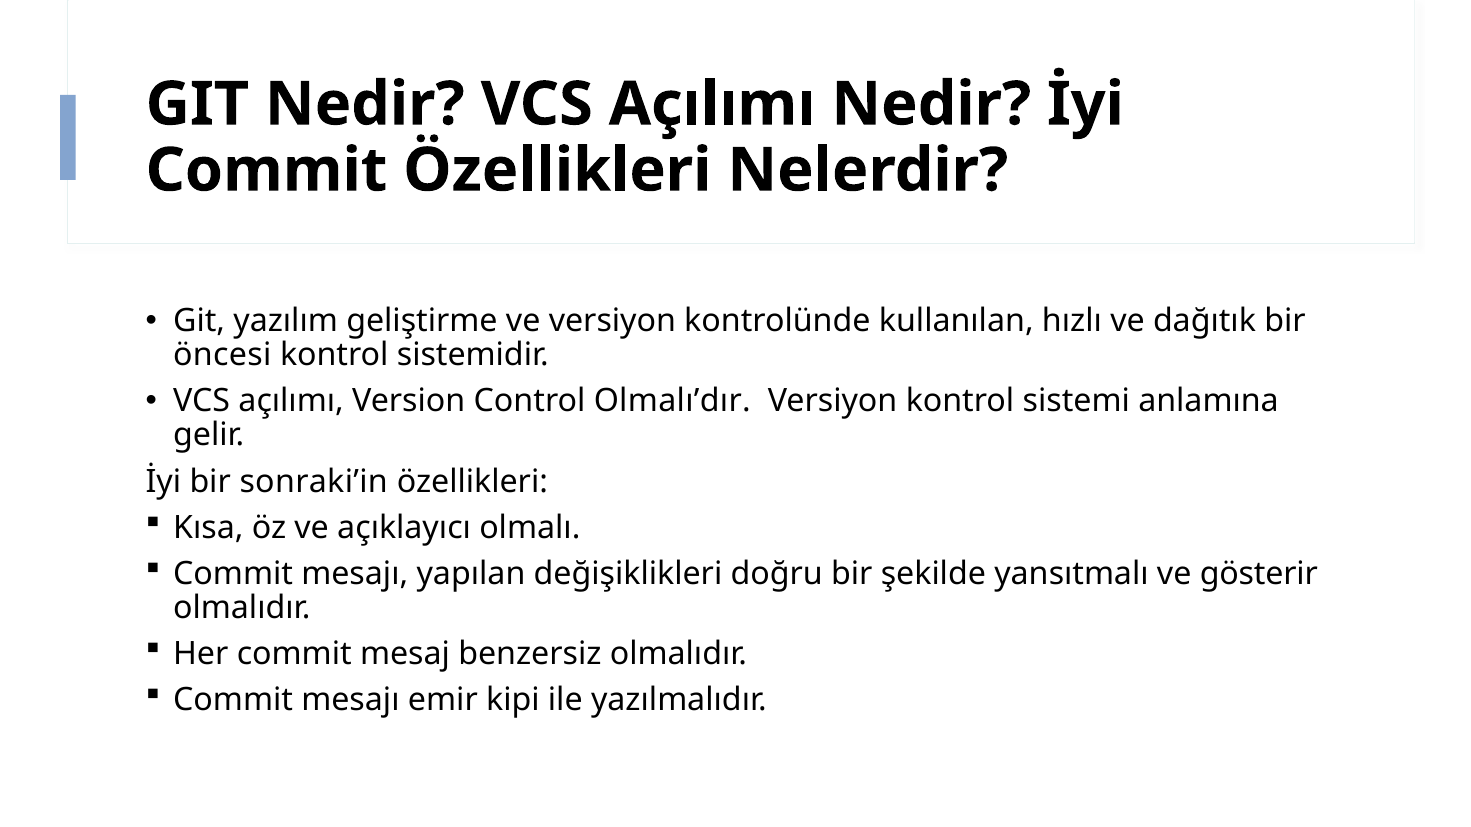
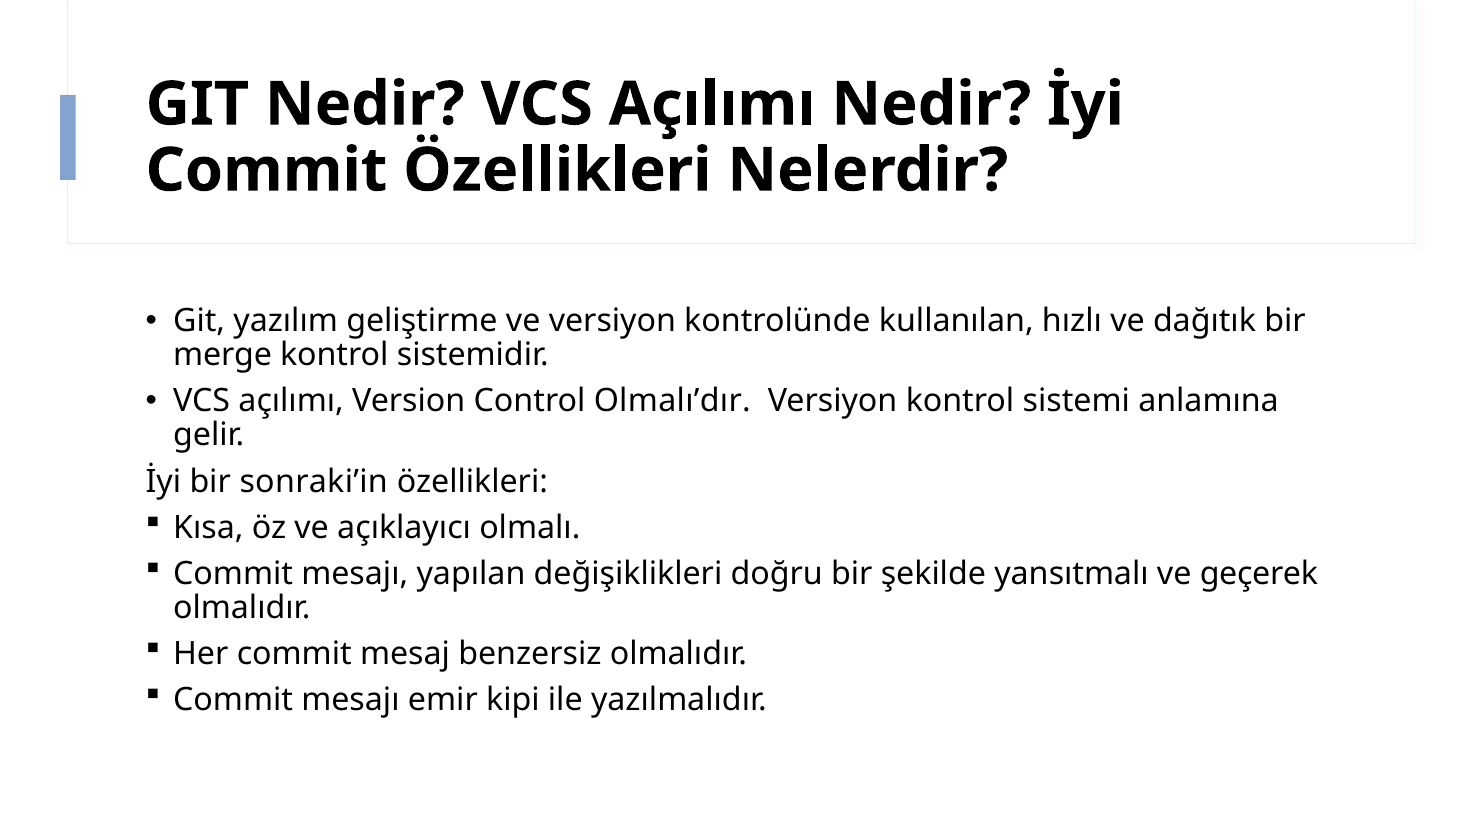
öncesi: öncesi -> merge (223, 355)
gösterir: gösterir -> geçerek (1259, 574)
